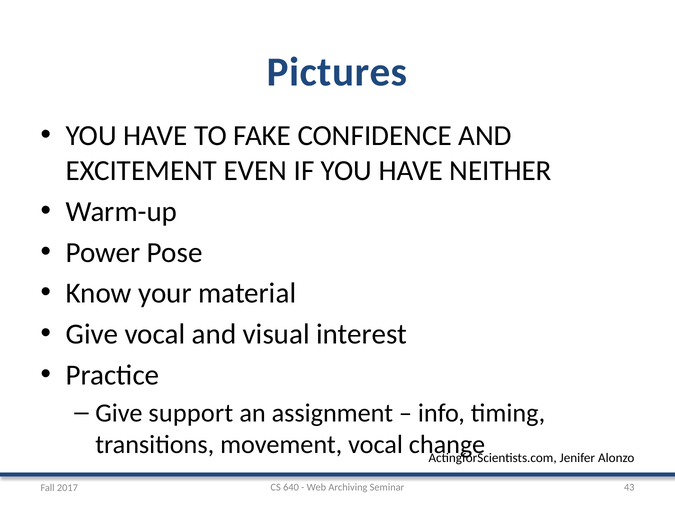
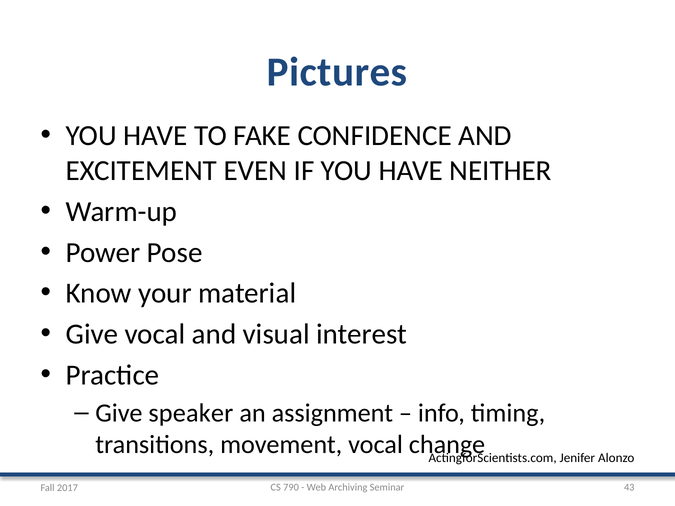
support: support -> speaker (191, 414)
640: 640 -> 790 (291, 488)
